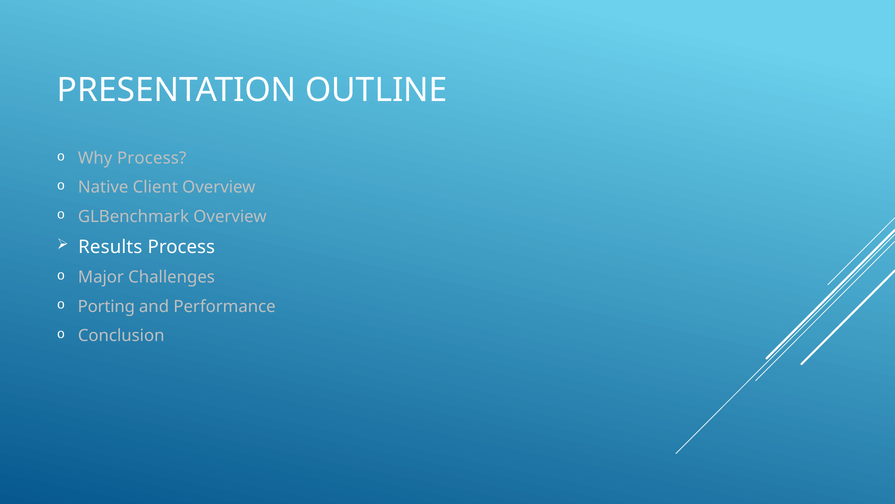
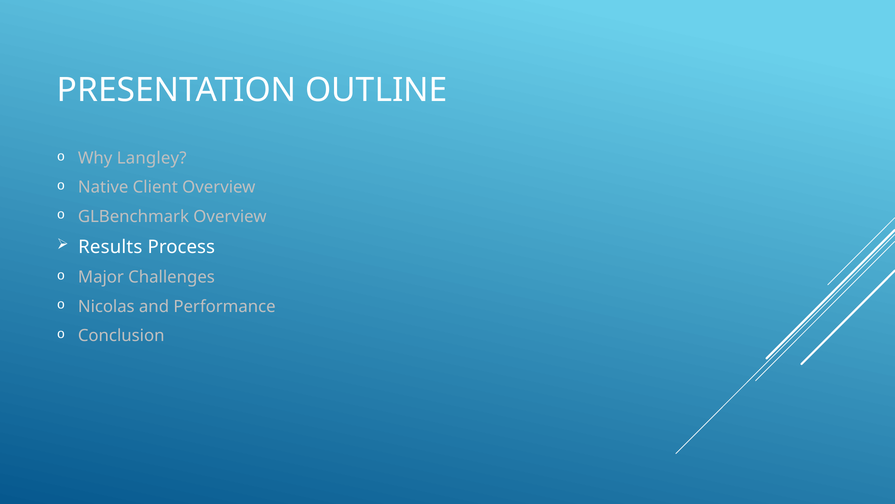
Why Process: Process -> Langley (152, 158)
Porting: Porting -> Nicolas (106, 306)
